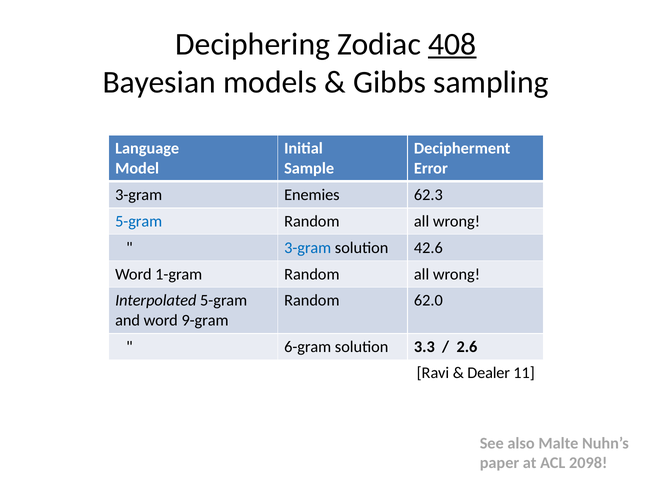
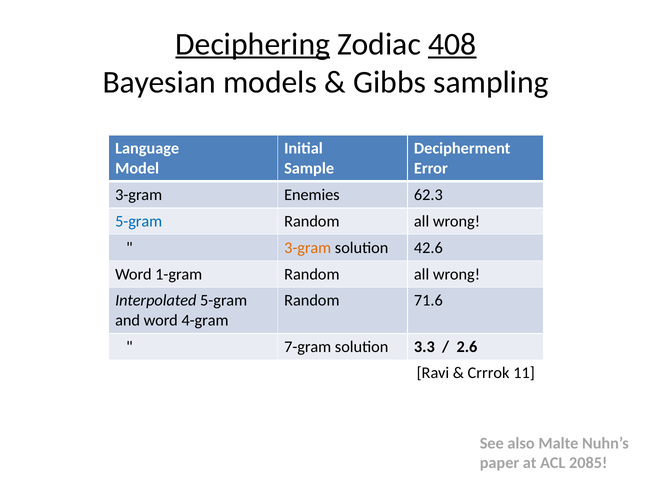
Deciphering underline: none -> present (253, 44)
3-gram colour: blue -> orange (308, 248)
62.0: 62.0 -> 71.6 (428, 301)
9-gram: 9-gram -> 4-gram (205, 320)
6-gram: 6-gram -> 7-gram (308, 347)
Dealer: Dealer -> Crrrok (489, 373)
2098: 2098 -> 2085 (588, 463)
